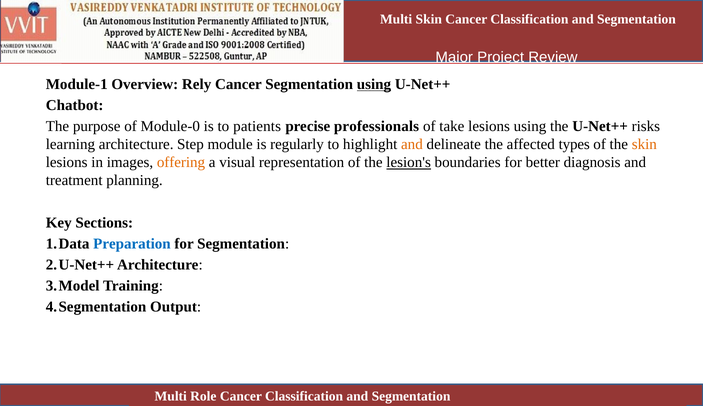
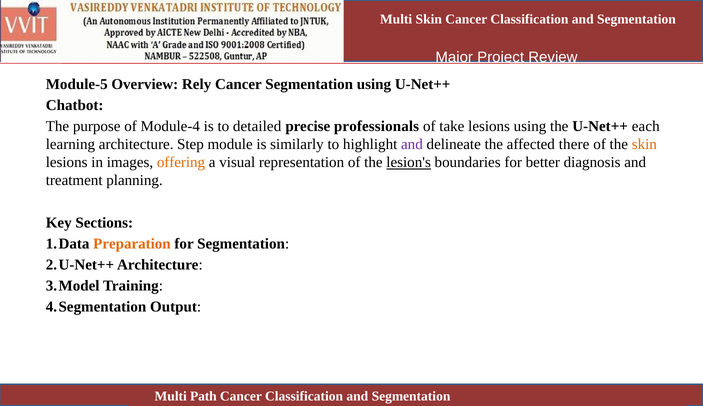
Module-1: Module-1 -> Module-5 (77, 84)
using underline: present -> none (374, 84)
Module-0: Module-0 -> Module-4 (170, 126)
patients: patients -> detailed (257, 126)
risks: risks -> each (646, 126)
regularly: regularly -> similarly (297, 144)
and colour: orange -> purple (412, 144)
types: types -> there (574, 144)
Preparation colour: blue -> orange (132, 244)
Role: Role -> Path (203, 396)
